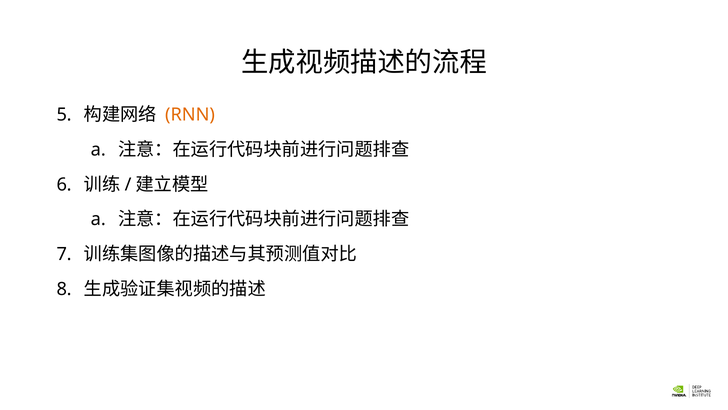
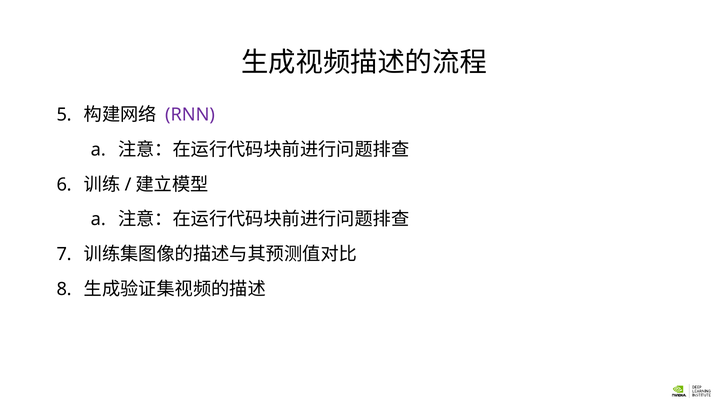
RNN colour: orange -> purple (190, 115)
